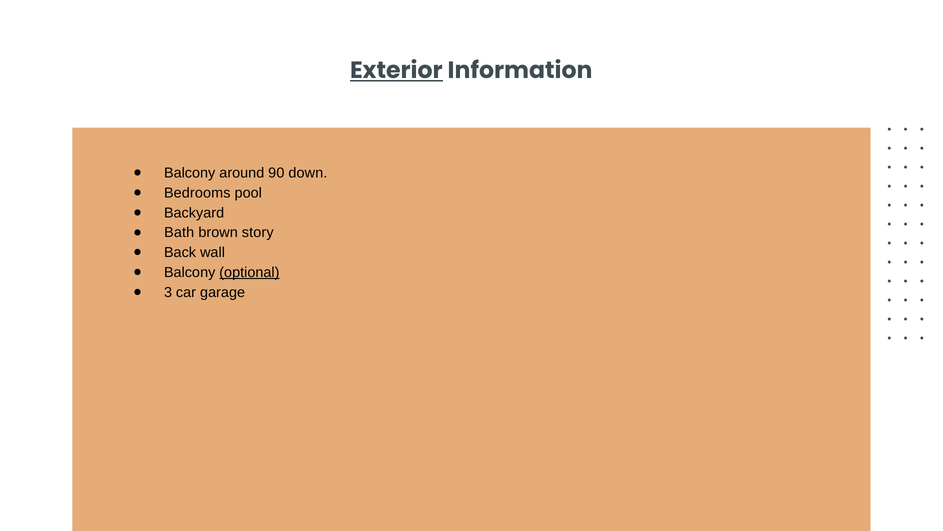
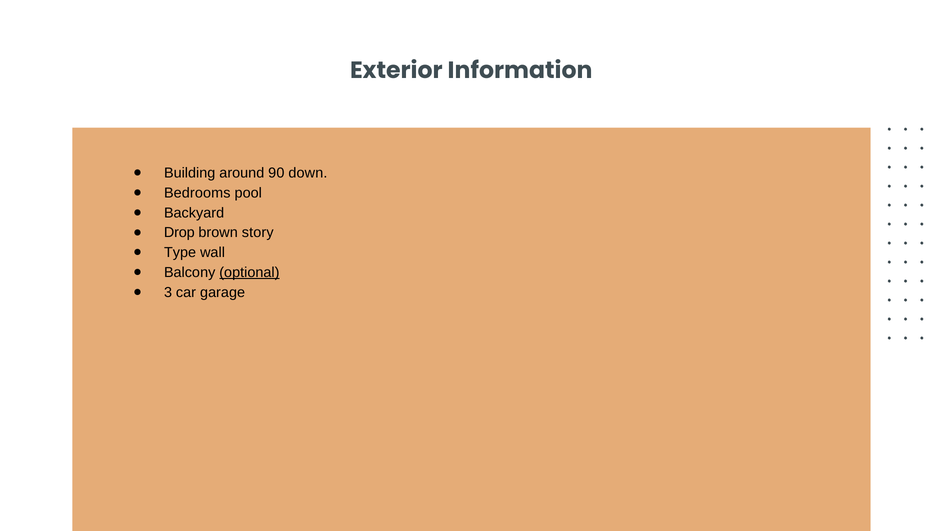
Exterior underline: present -> none (397, 70)
Balcony: Balcony -> Building (190, 173)
Bath: Bath -> Drop (179, 232)
Back: Back -> Type (180, 252)
